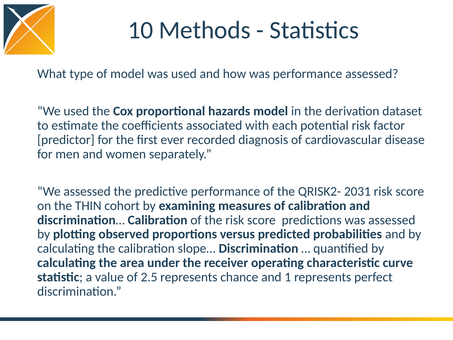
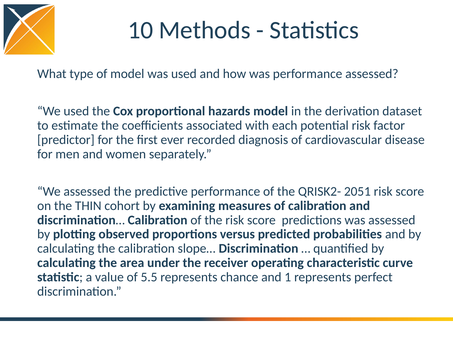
2031: 2031 -> 2051 (357, 191)
2.5: 2.5 -> 5.5 (149, 277)
